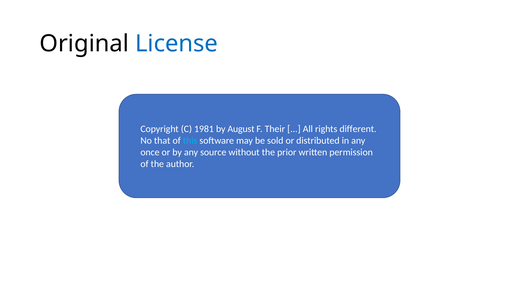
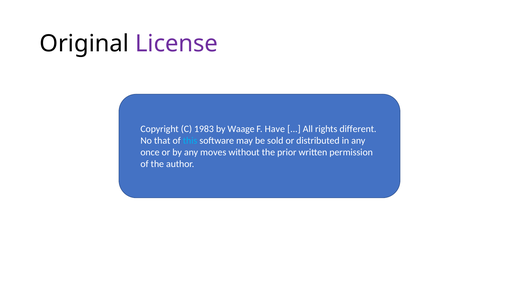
License colour: blue -> purple (177, 44)
1981: 1981 -> 1983 (204, 129)
August: August -> Waage (241, 129)
Their: Their -> Have (275, 129)
source: source -> moves (213, 152)
